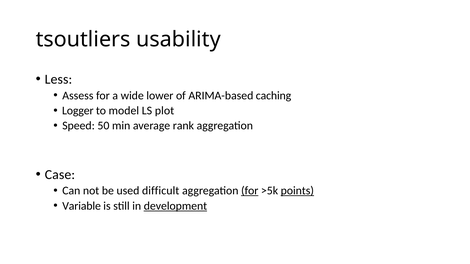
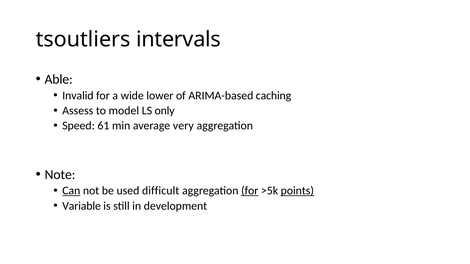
usability: usability -> intervals (178, 39)
Less: Less -> Able (59, 79)
Assess: Assess -> Invalid (78, 96)
Logger: Logger -> Assess (78, 111)
plot: plot -> only (165, 111)
50: 50 -> 61 (103, 126)
rank: rank -> very (183, 126)
Case: Case -> Note (60, 175)
Can underline: none -> present (71, 191)
development underline: present -> none (175, 206)
